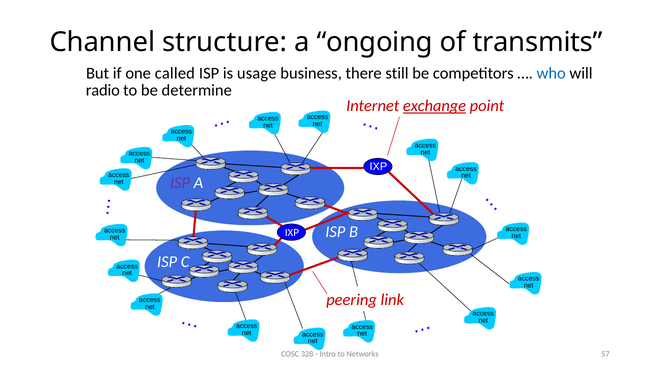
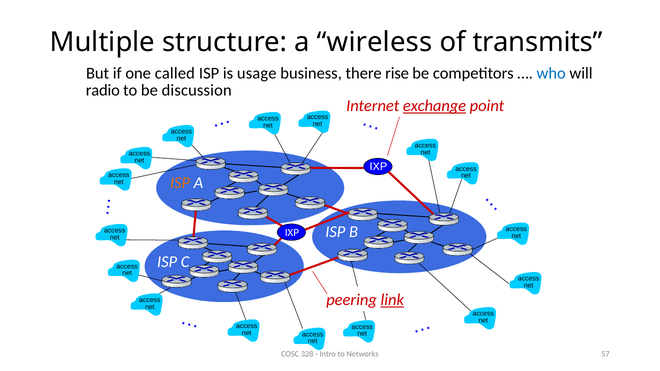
Channel: Channel -> Multiple (102, 42)
ongoing: ongoing -> wireless (375, 42)
still: still -> rise (397, 73)
determine: determine -> discussion (197, 90)
ISP colour: purple -> orange (180, 183)
link underline: none -> present (392, 300)
